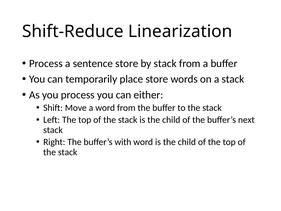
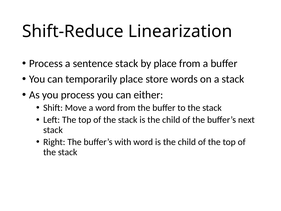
sentence store: store -> stack (127, 63)
by stack: stack -> place (165, 63)
